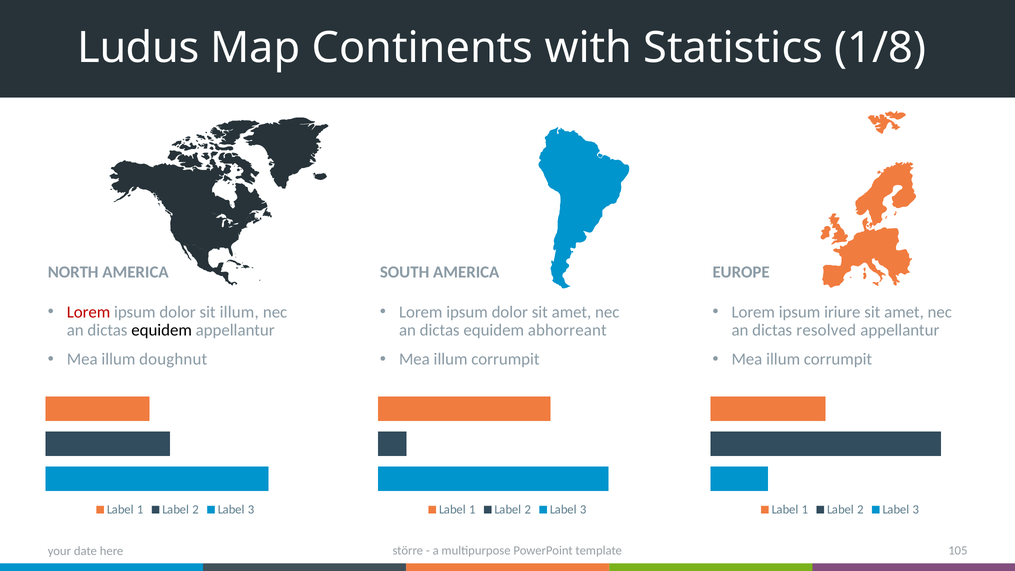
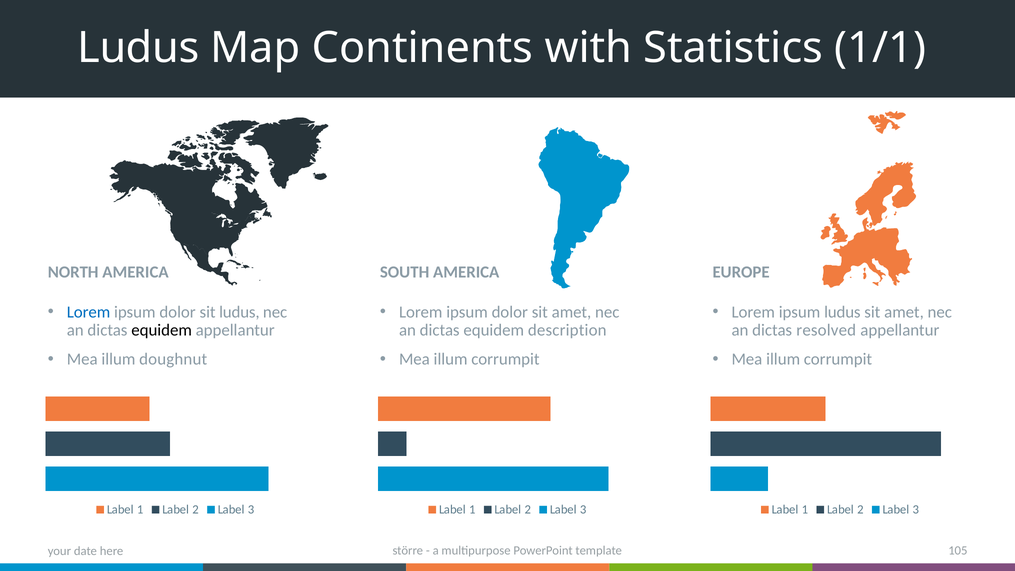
1/8: 1/8 -> 1/1 (880, 48)
Lorem colour: red -> blue (89, 312)
sit illum: illum -> ludus (239, 312)
ipsum iriure: iriure -> ludus (842, 312)
abhorreant: abhorreant -> description (567, 330)
